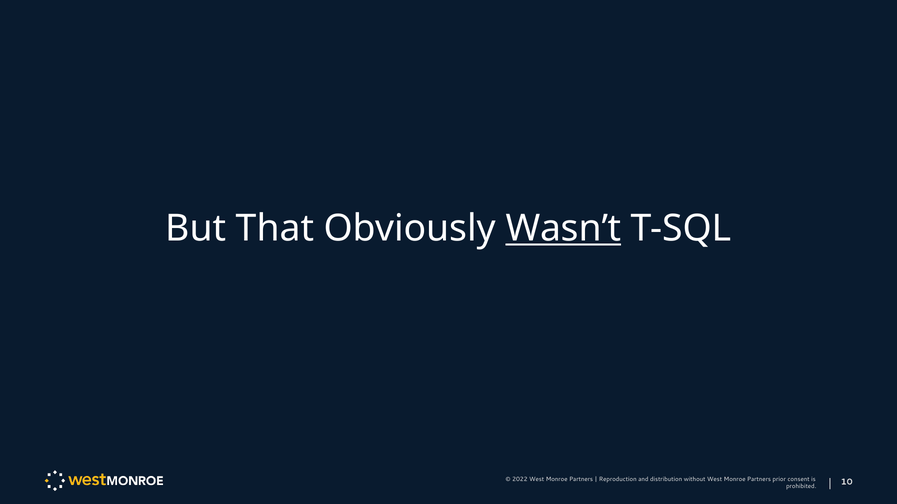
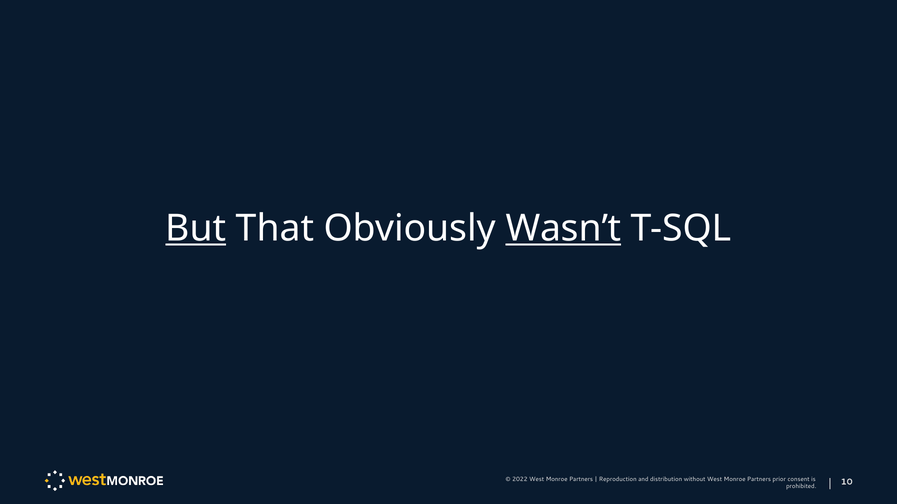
But underline: none -> present (196, 229)
